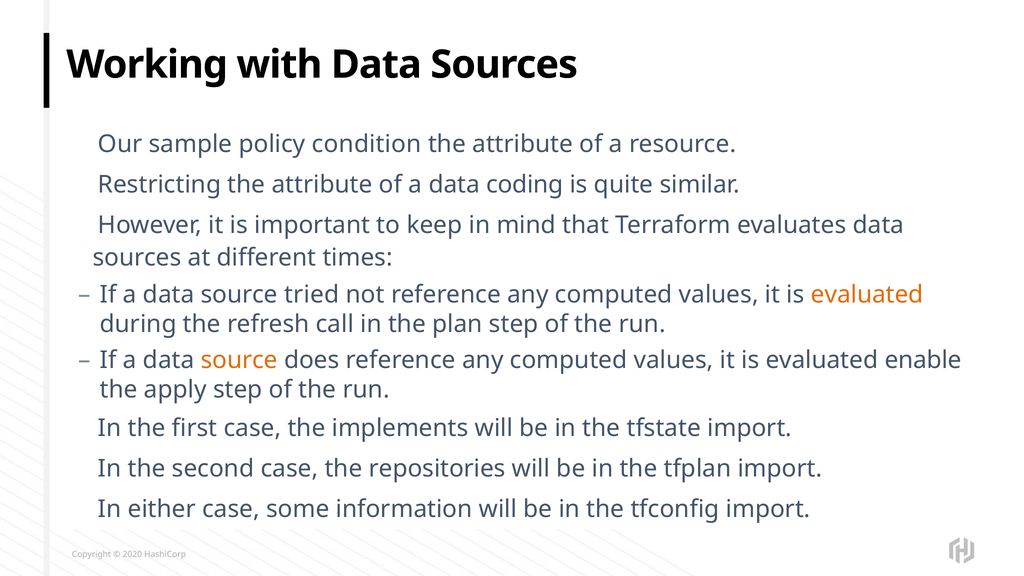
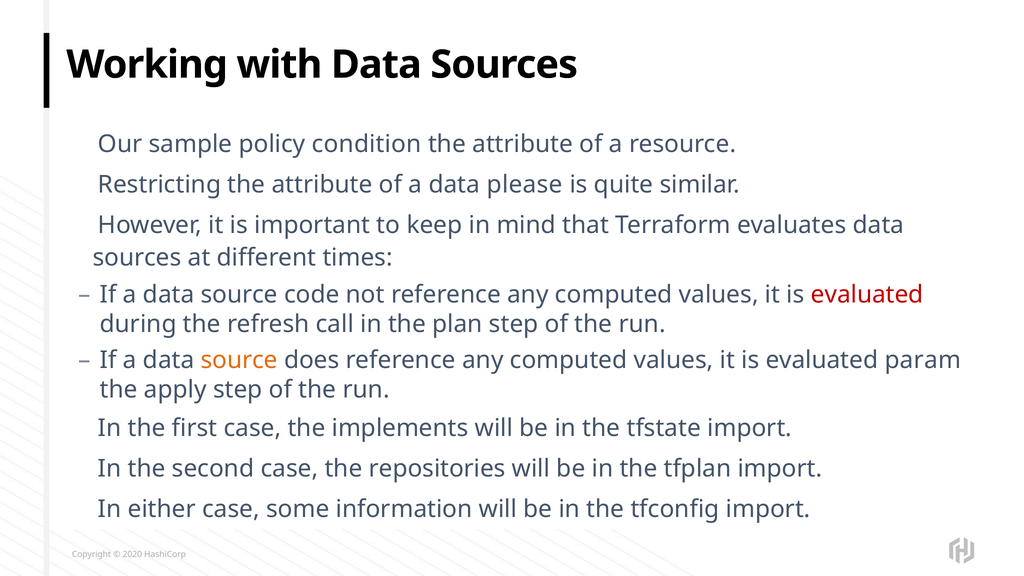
coding: coding -> please (525, 185)
tried: tried -> code (312, 295)
evaluated colour: orange -> red (867, 295)
enable: enable -> param (923, 360)
